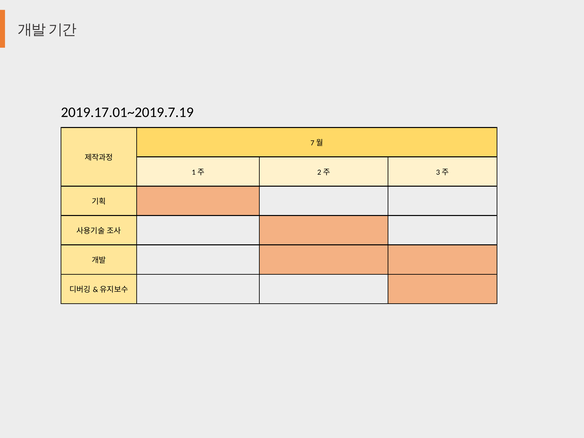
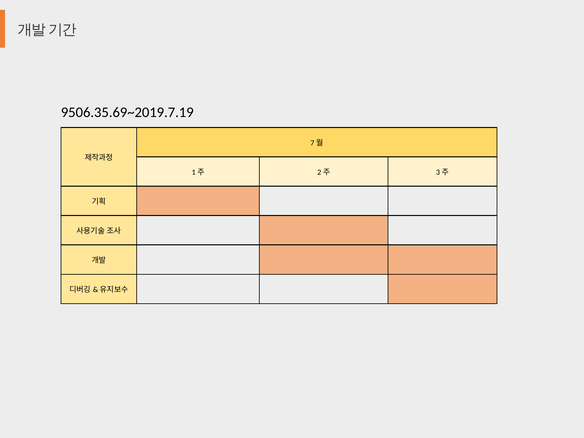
2019.17.01~2019.7.19: 2019.17.01~2019.7.19 -> 9506.35.69~2019.7.19 (127, 112)
